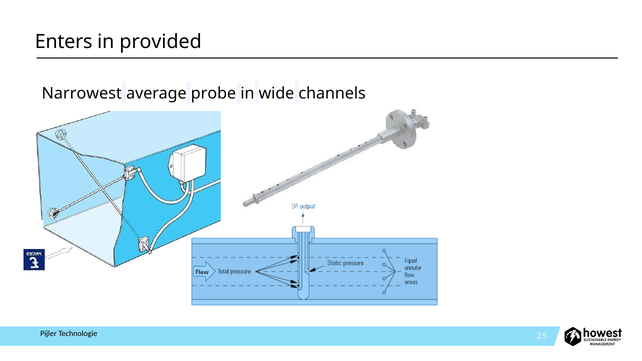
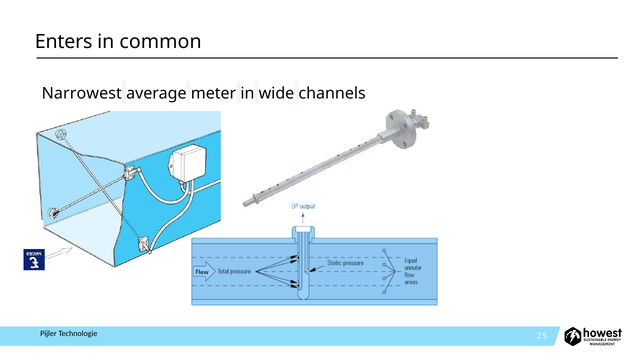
provided: provided -> common (161, 42)
probe: probe -> meter (214, 94)
